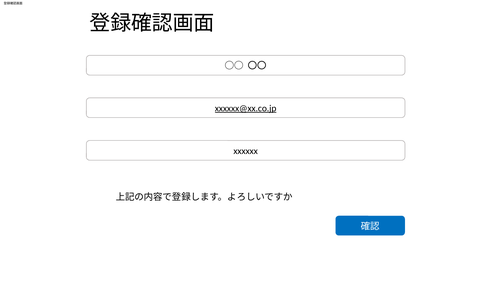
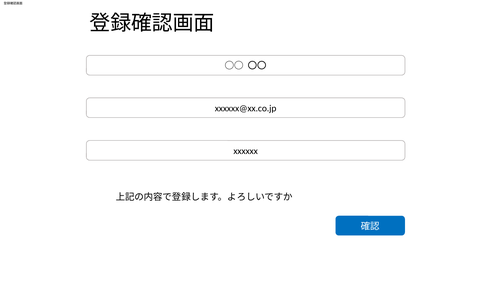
xxxxxx@xx.co.jp underline: present -> none (246, 108)
